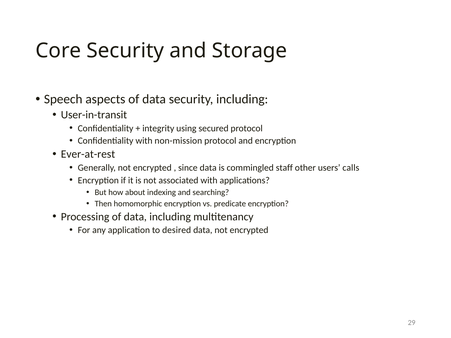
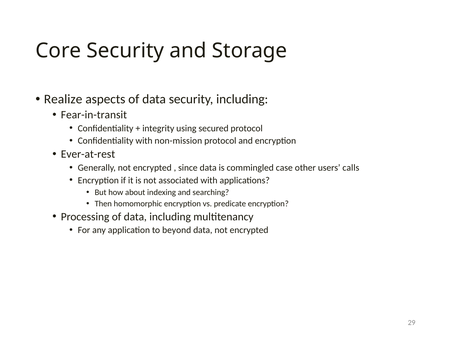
Speech: Speech -> Realize (63, 99)
User-in-transit: User-in-transit -> Fear-in-transit (94, 115)
staff: staff -> case (284, 168)
desired: desired -> beyond (177, 230)
